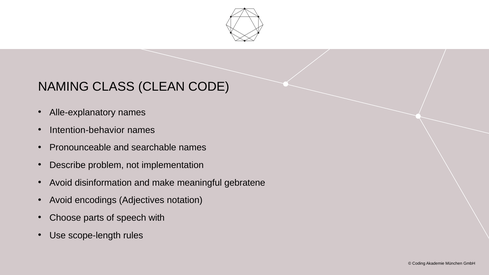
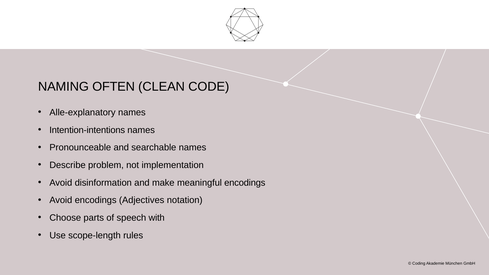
CLASS: CLASS -> OFTEN (114, 87)
Intention-behavior: Intention-behavior -> Intention-intentions (87, 130)
meaningful gebratene: gebratene -> encodings (245, 183)
